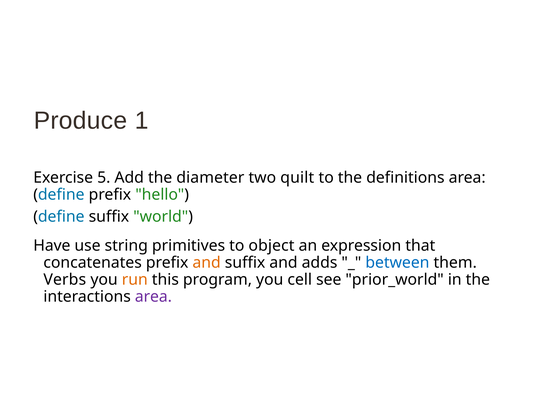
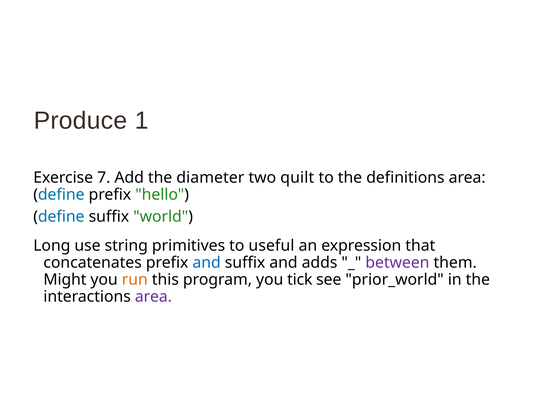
5: 5 -> 7 (104, 178)
Have: Have -> Long (52, 245)
object: object -> useful (271, 245)
and colour: orange -> blue (207, 263)
between colour: blue -> purple (397, 263)
Verbs: Verbs -> Might (65, 280)
cell: cell -> tick (300, 280)
